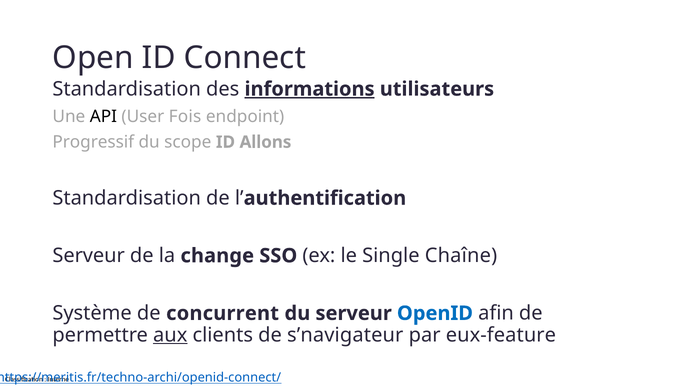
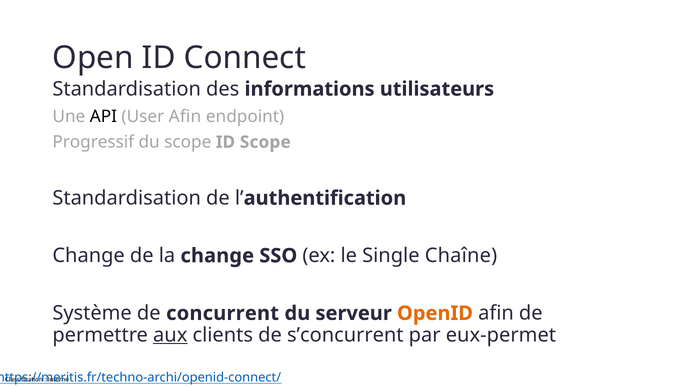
informations underline: present -> none (310, 89)
User Fois: Fois -> Afin (185, 116)
ID Allons: Allons -> Scope (265, 142)
Serveur: Serveur -> Change (89, 256)
OpenID colour: blue -> orange (435, 313)
s’navigateur: s’navigateur -> s’concurrent (345, 335)
eux-feature: eux-feature -> eux-permet (501, 335)
